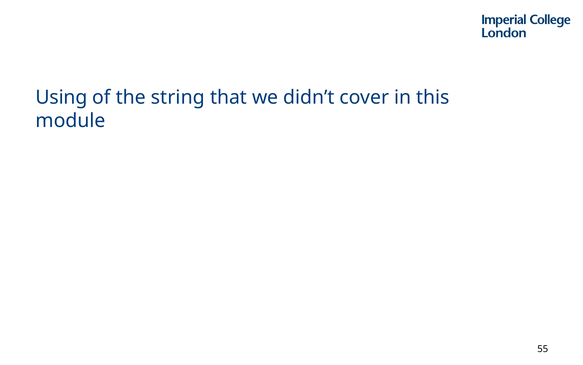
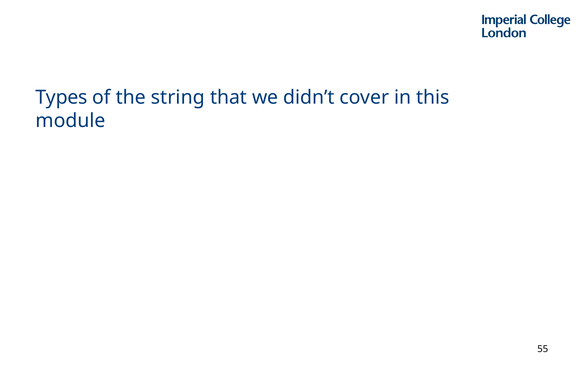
Using: Using -> Types (61, 97)
